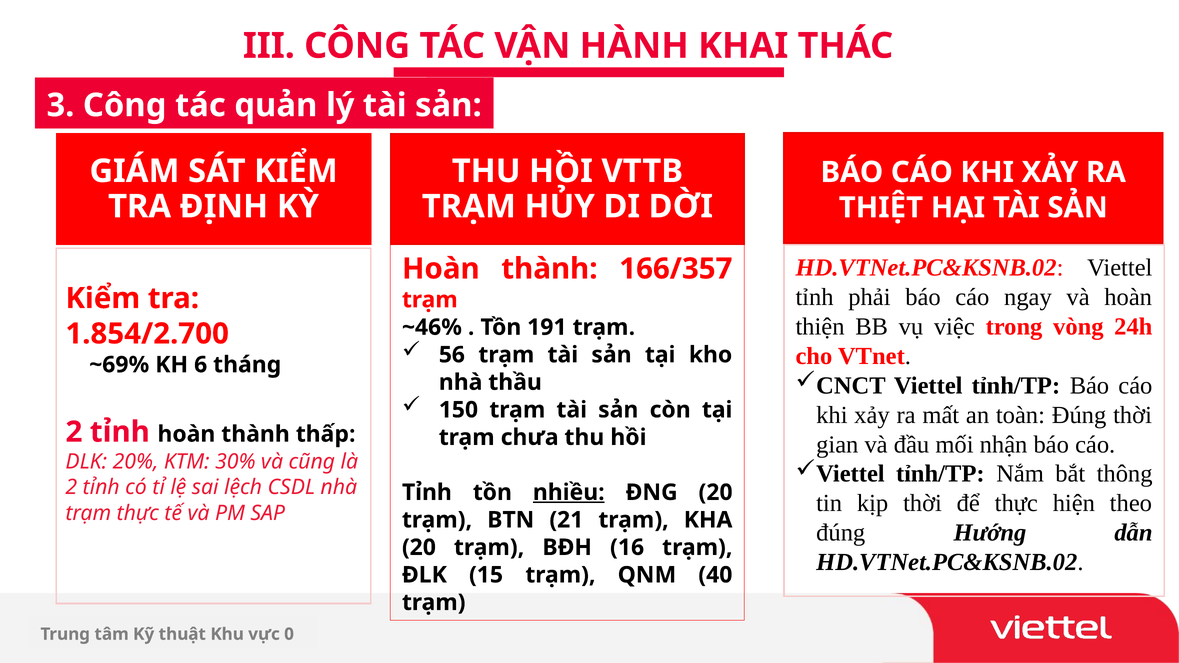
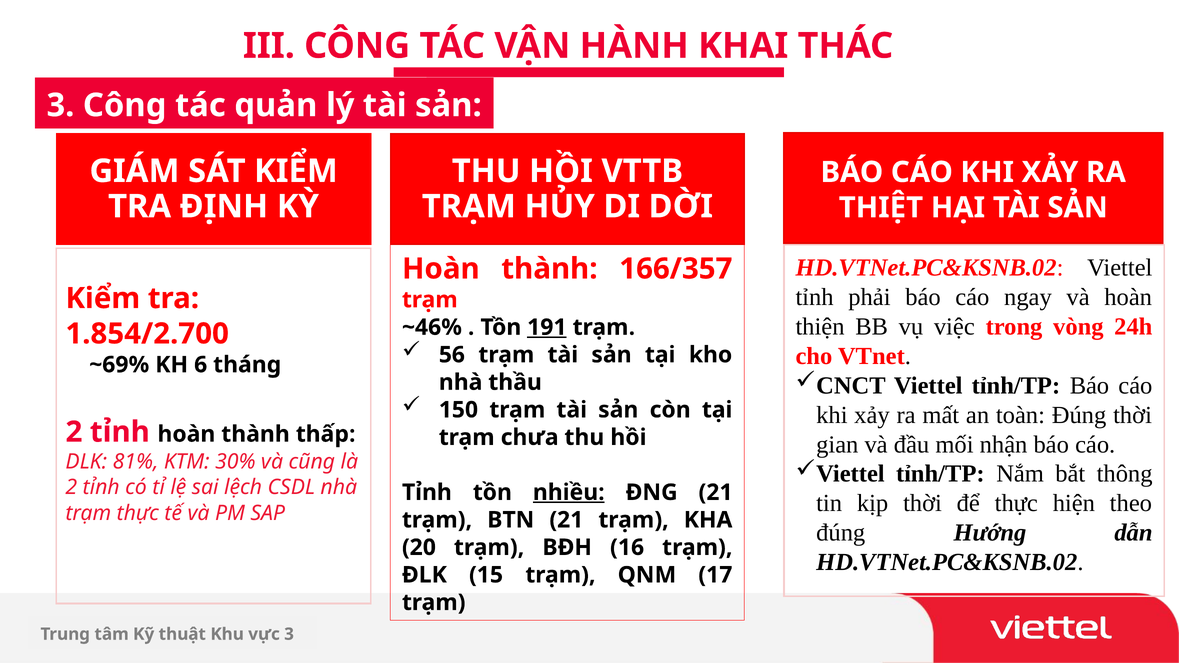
191 underline: none -> present (547, 327)
20%: 20% -> 81% (136, 462)
ĐNG 20: 20 -> 21 (716, 493)
40: 40 -> 17 (715, 575)
vực 0: 0 -> 3 (289, 634)
